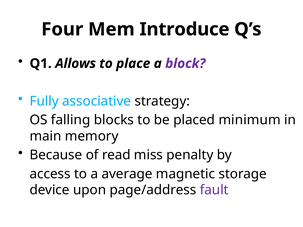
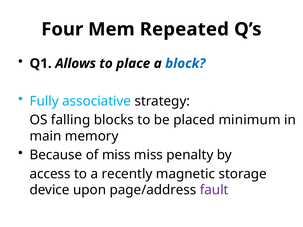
Introduce: Introduce -> Repeated (184, 29)
block colour: purple -> blue (185, 64)
of read: read -> miss (116, 155)
average: average -> recently (127, 174)
